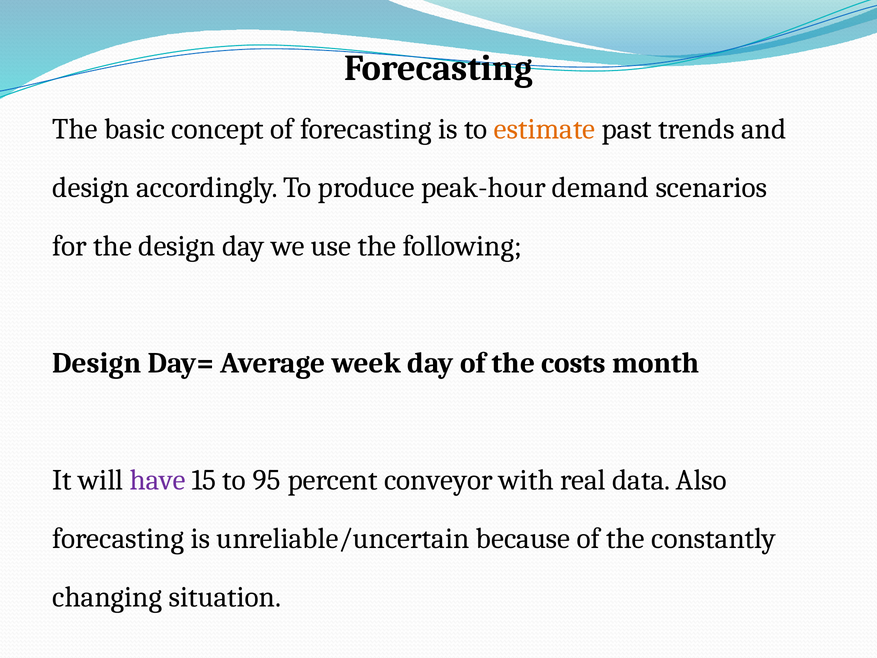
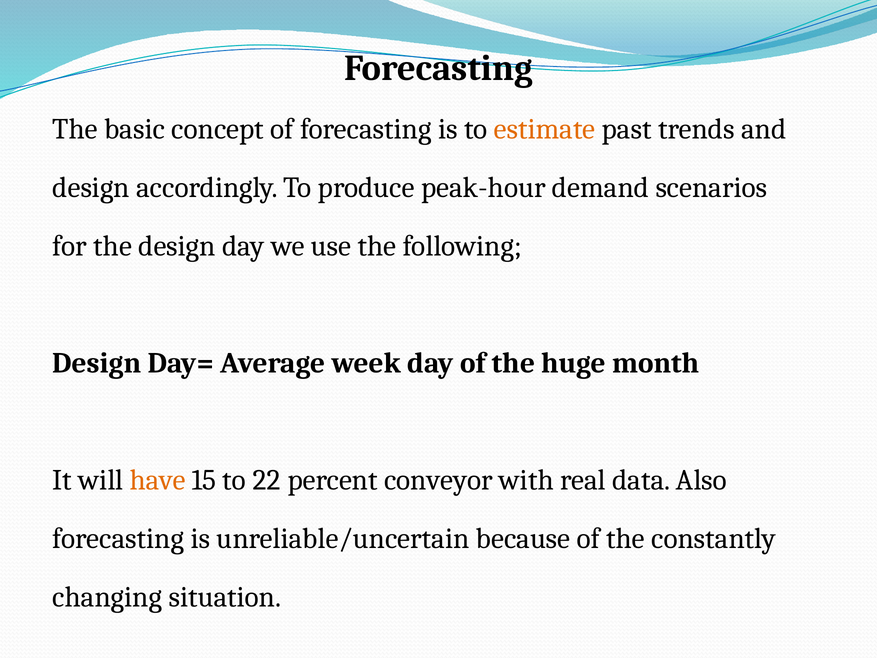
costs: costs -> huge (574, 363)
have colour: purple -> orange (158, 480)
95: 95 -> 22 (267, 480)
